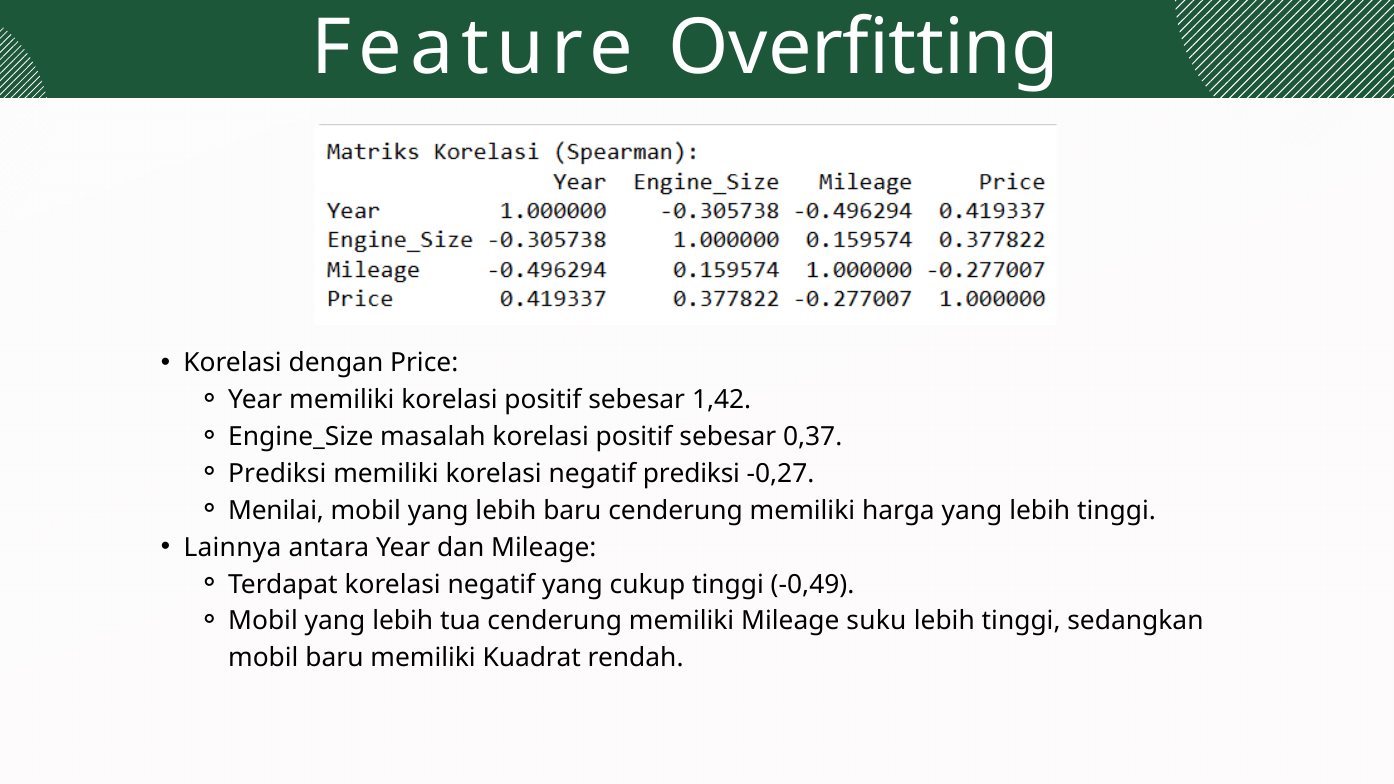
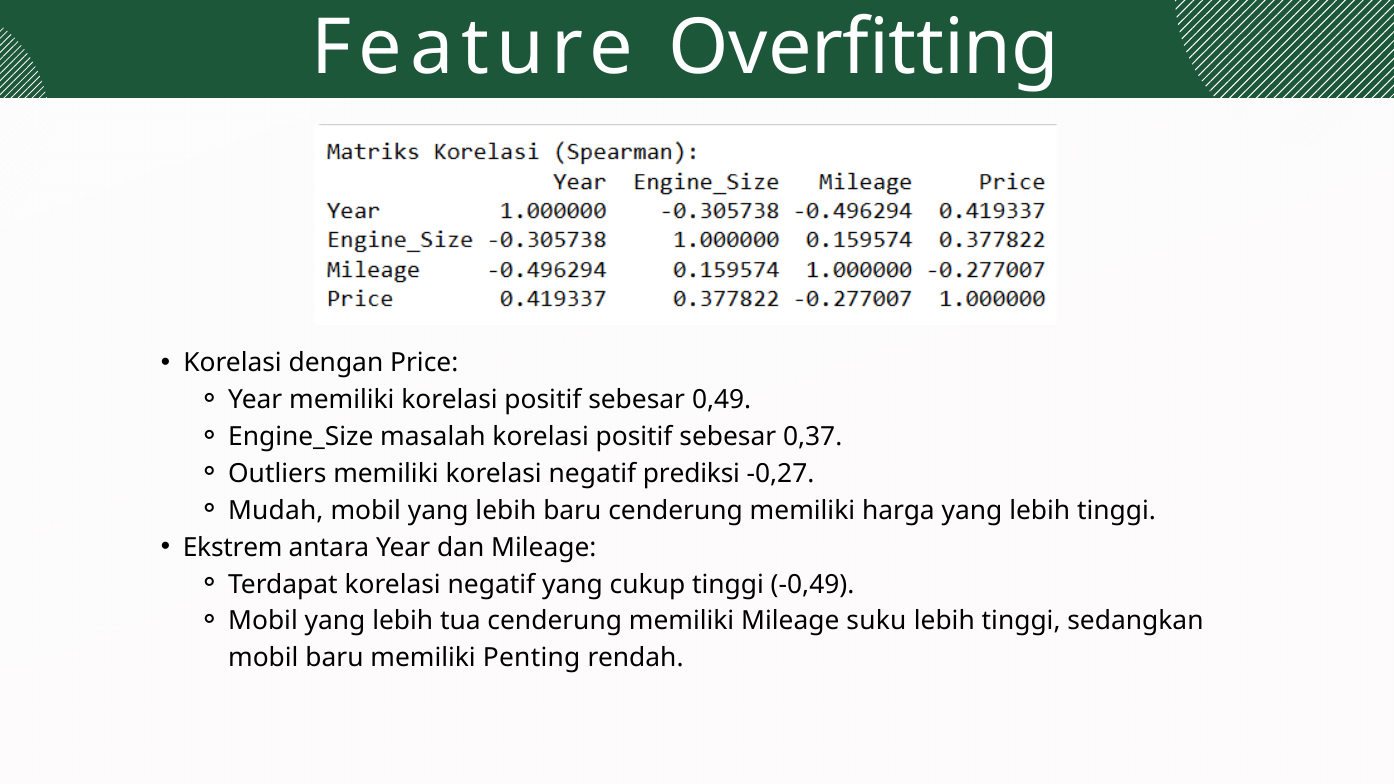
1,42: 1,42 -> 0,49 (722, 400)
Prediksi: Prediksi -> Outliers (277, 474)
Menilai: Menilai -> Mudah (276, 511)
Lainnya: Lainnya -> Ekstrem (233, 548)
Kuadrat: Kuadrat -> Penting (532, 658)
